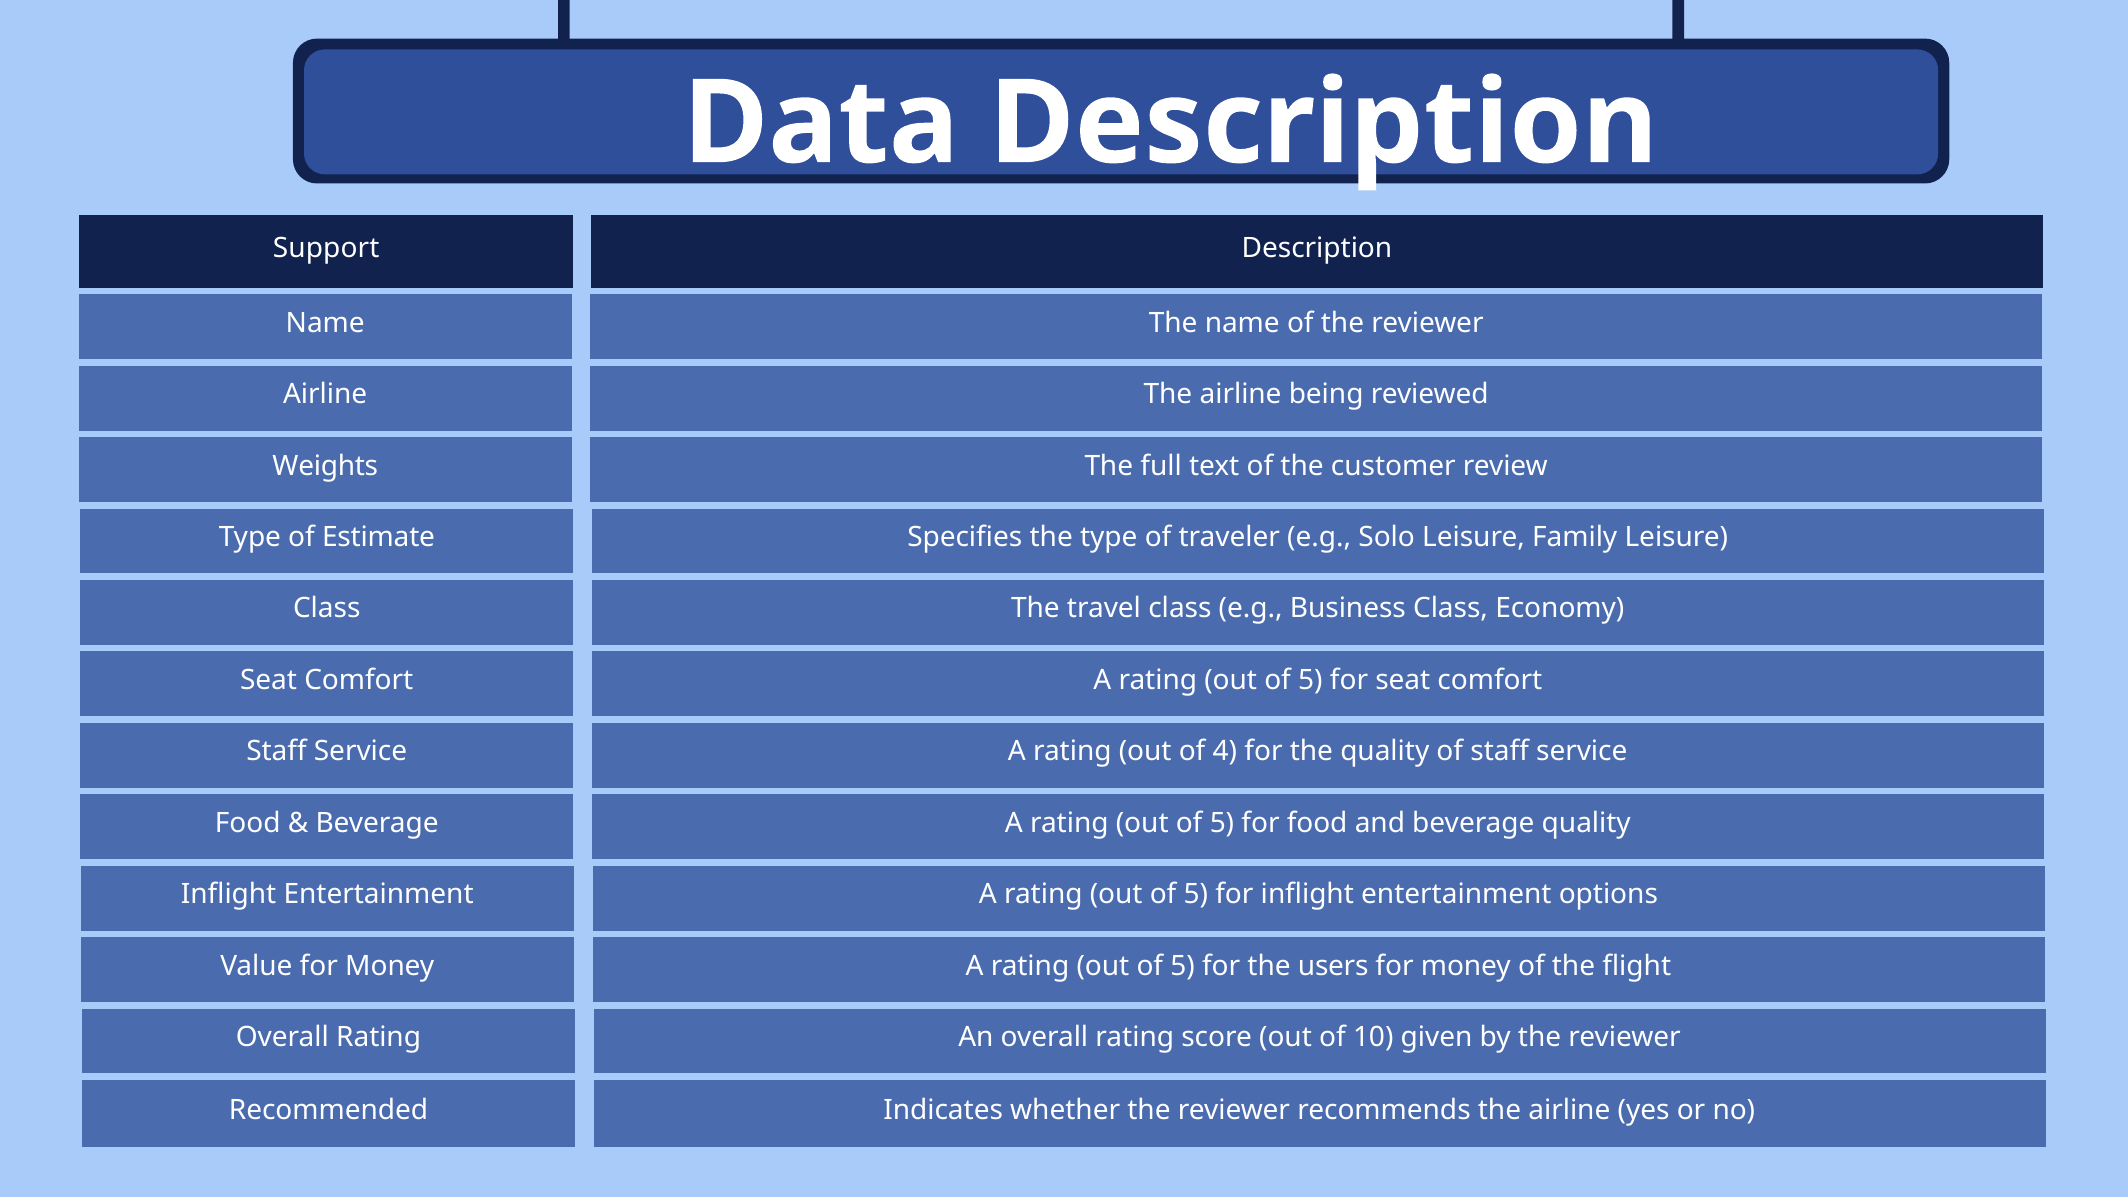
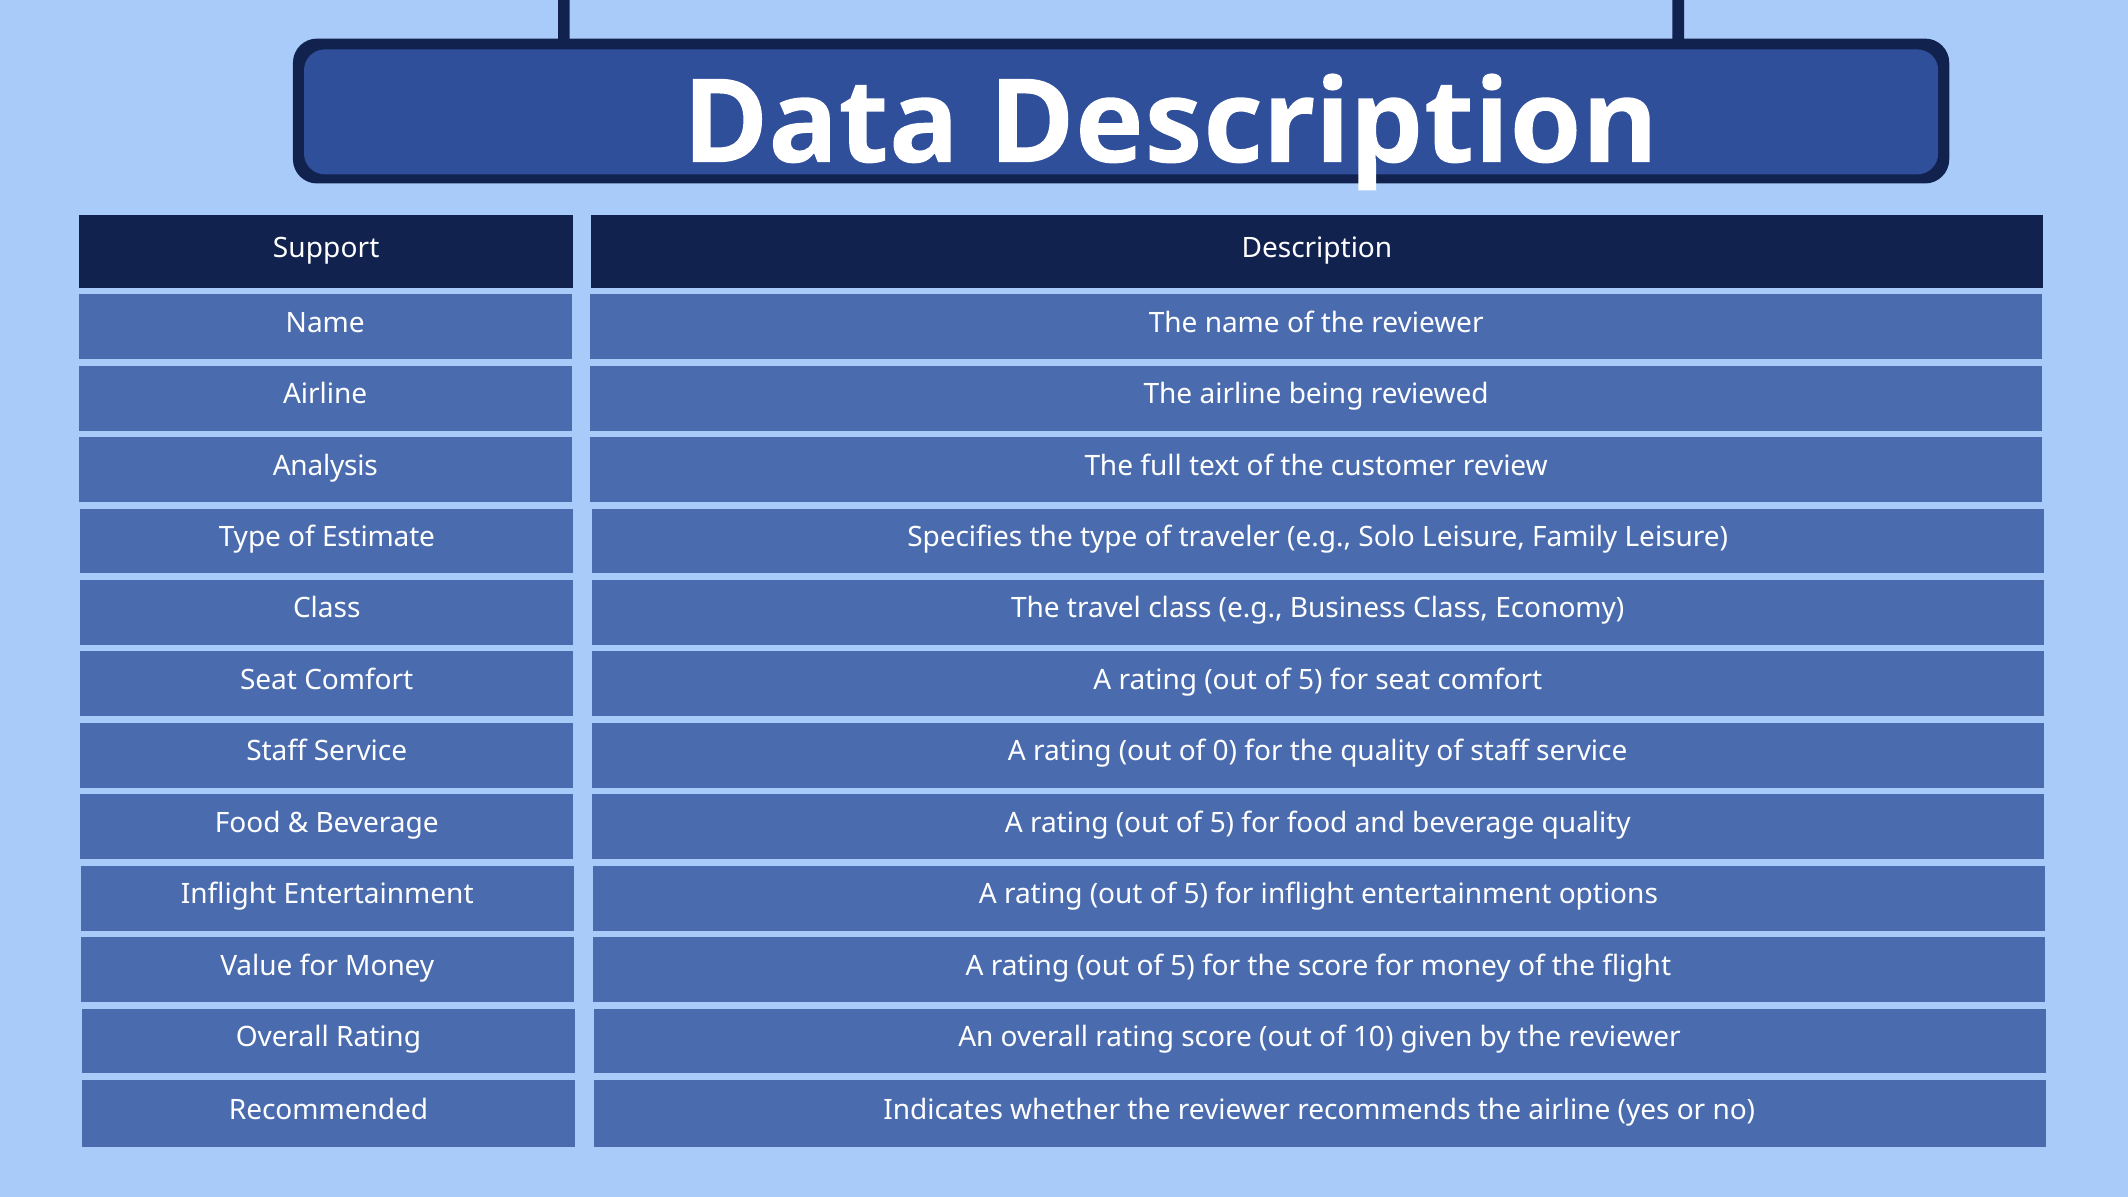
Weights: Weights -> Analysis (325, 466)
4: 4 -> 0 (1225, 752)
the users: users -> score (1333, 966)
